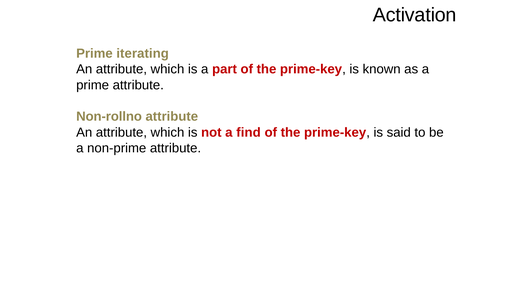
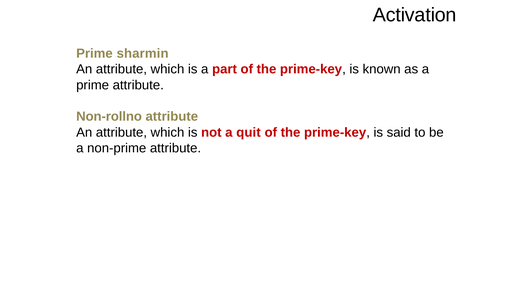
iterating: iterating -> sharmin (143, 53)
find: find -> quit (249, 132)
